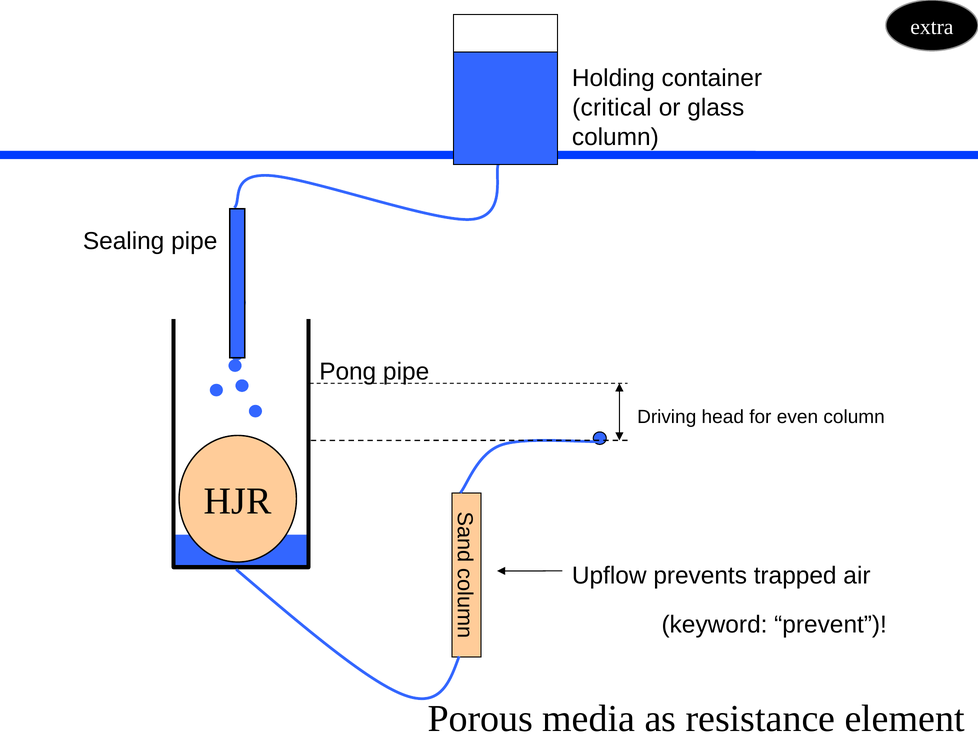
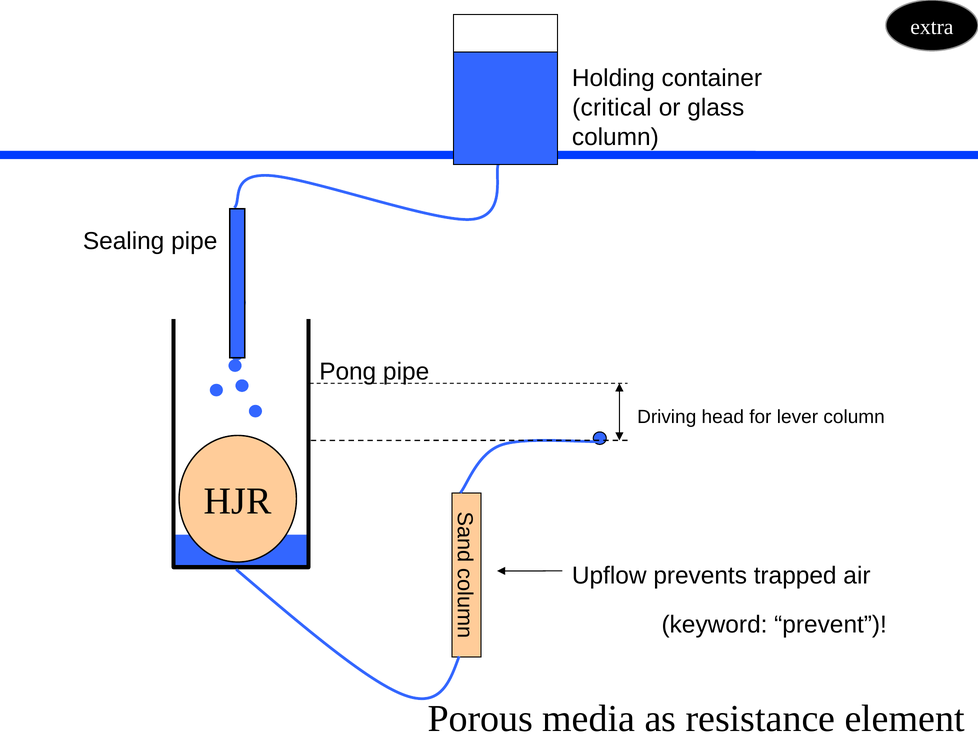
even: even -> lever (797, 417)
